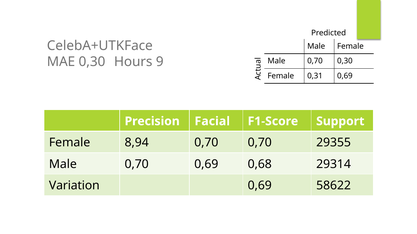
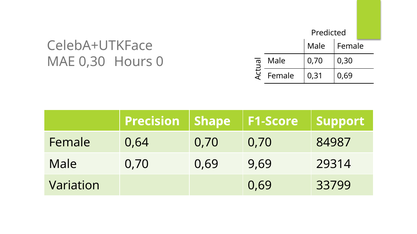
9: 9 -> 0 (160, 62)
Facial: Facial -> Shape (212, 121)
8,94: 8,94 -> 0,64 (137, 143)
29355: 29355 -> 84987 (334, 143)
0,68: 0,68 -> 9,69 (260, 164)
58622: 58622 -> 33799 (334, 186)
